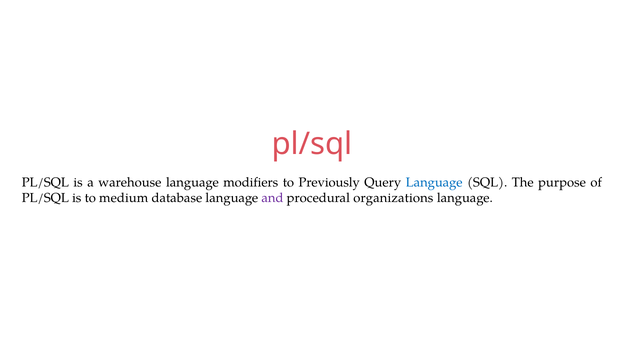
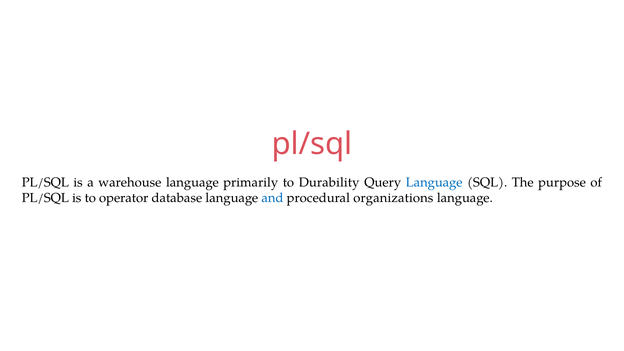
modifiers: modifiers -> primarily (251, 183)
Previously: Previously -> Durability (329, 183)
medium: medium -> operator (124, 198)
and colour: purple -> blue (272, 198)
